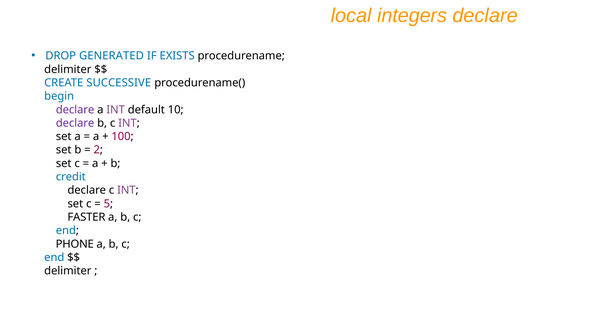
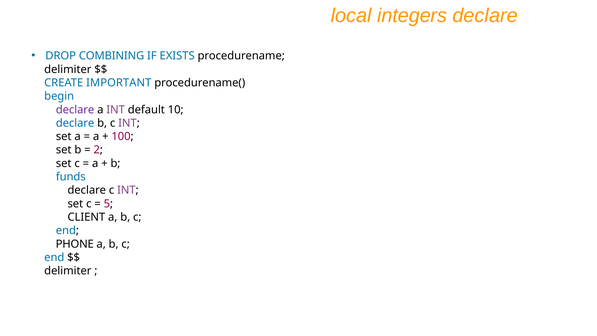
GENERATED: GENERATED -> COMBINING (112, 56)
SUCCESSIVE: SUCCESSIVE -> IMPORTANT (119, 83)
declare colour: purple -> blue (75, 123)
credit: credit -> funds (71, 177)
FASTER: FASTER -> CLIENT (86, 217)
